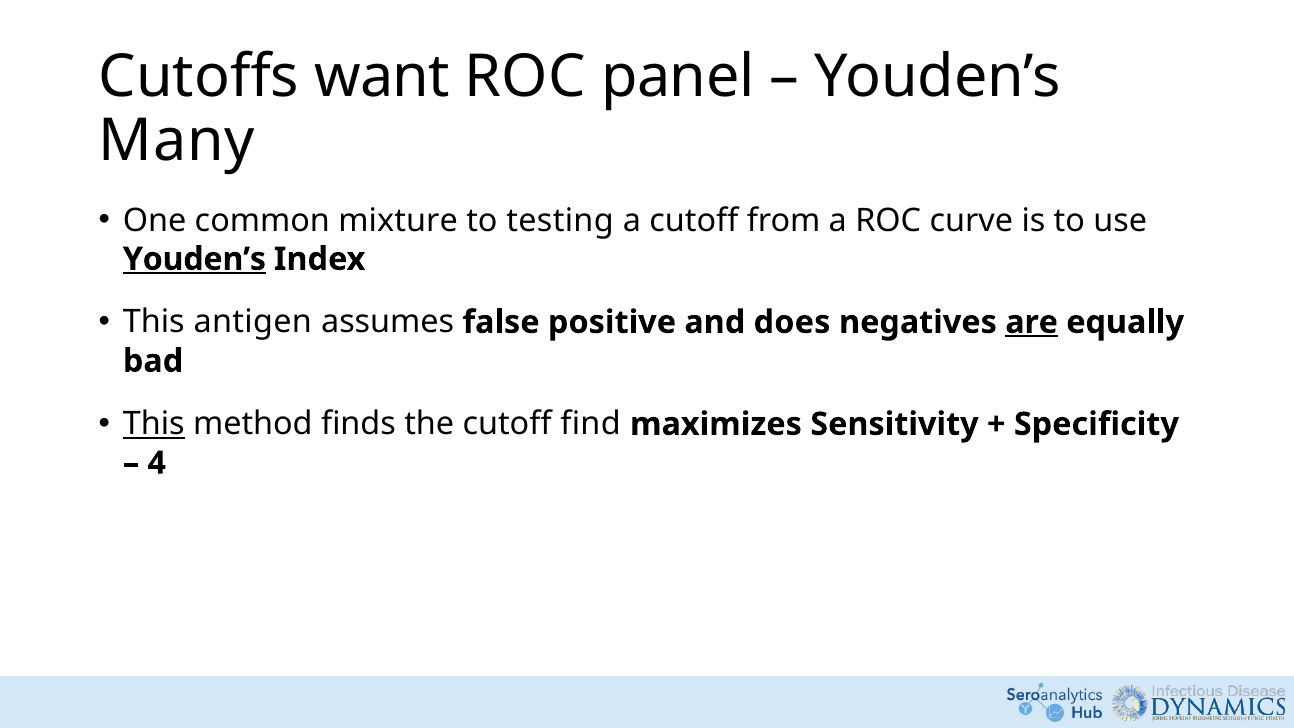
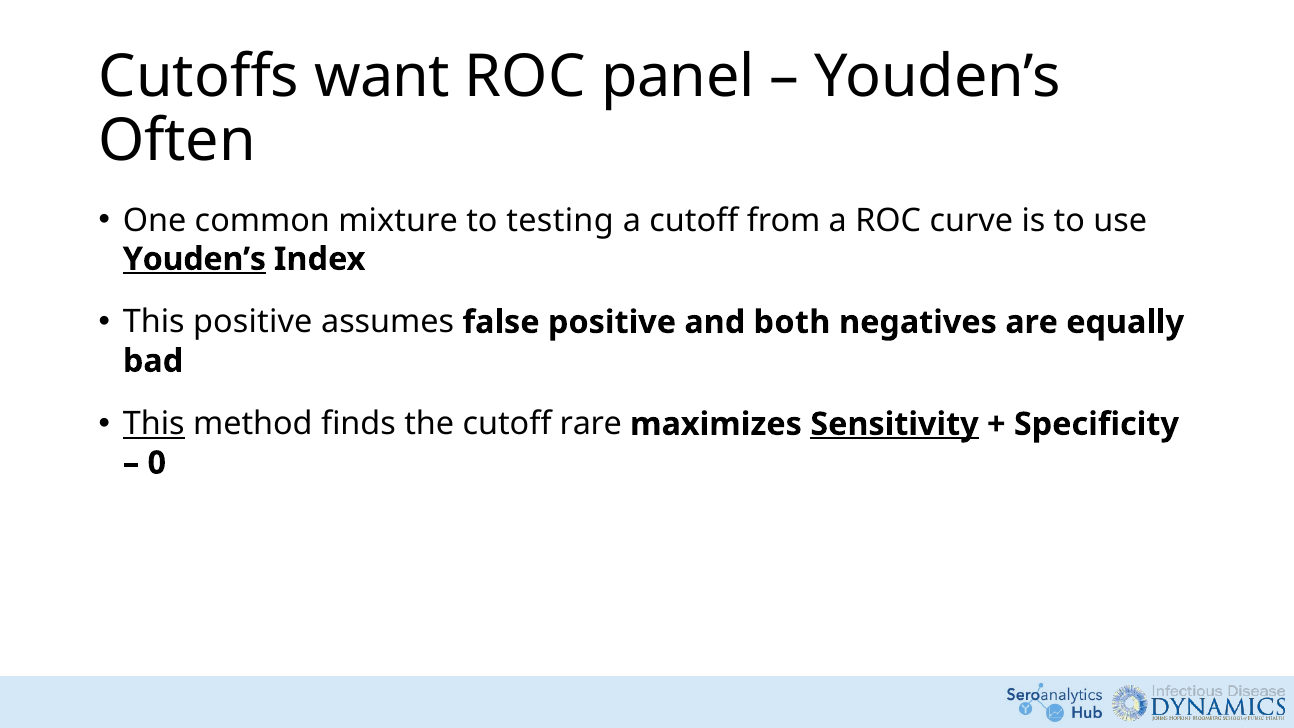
Many: Many -> Often (177, 141)
This antigen: antigen -> positive (253, 322)
does: does -> both (792, 322)
are underline: present -> none (1032, 322)
find: find -> rare (591, 424)
Sensitivity underline: none -> present (894, 424)
4: 4 -> 0 (157, 463)
